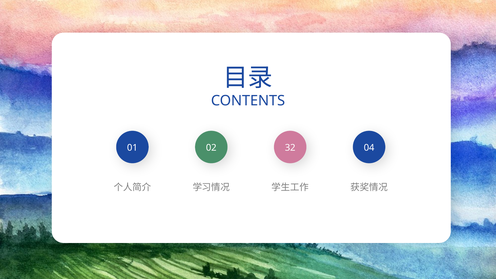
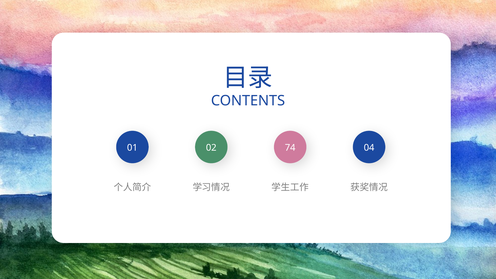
32: 32 -> 74 (290, 148)
